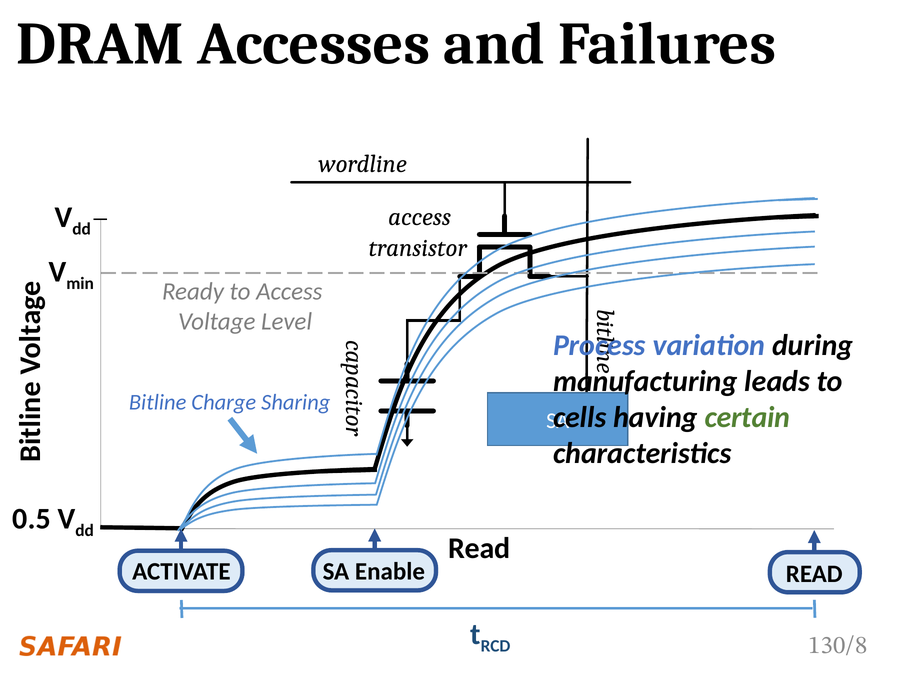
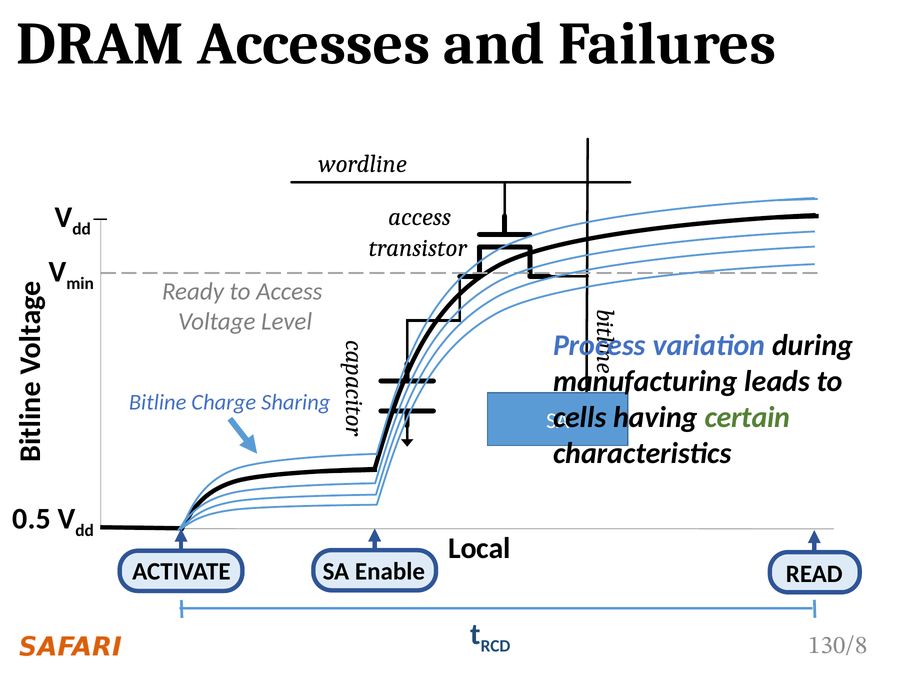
Read: Read -> Local (479, 548)
